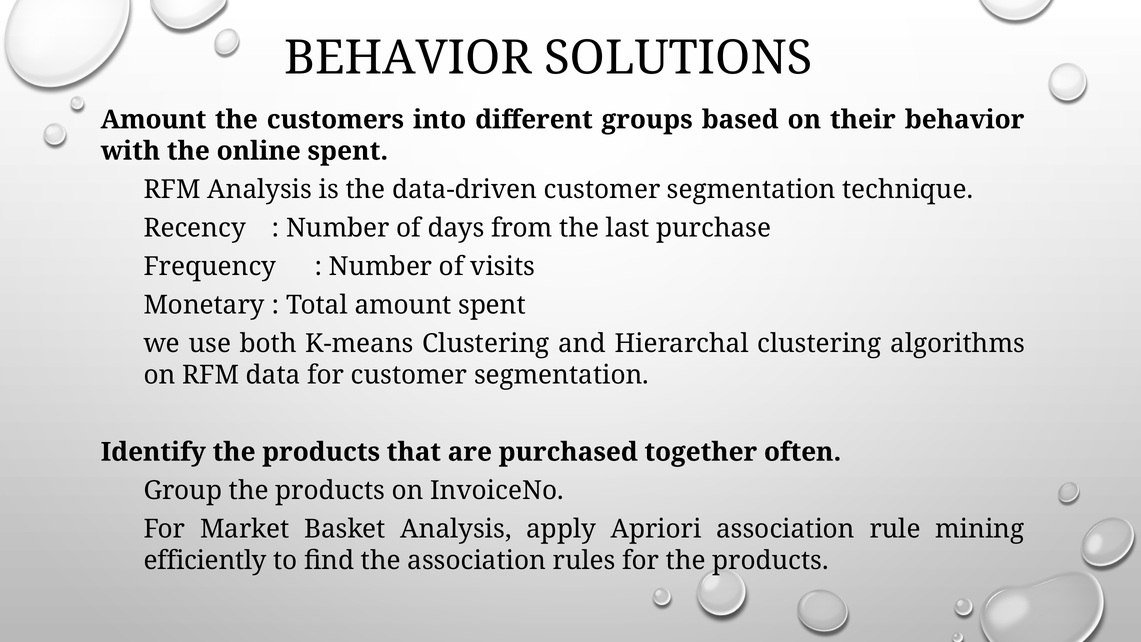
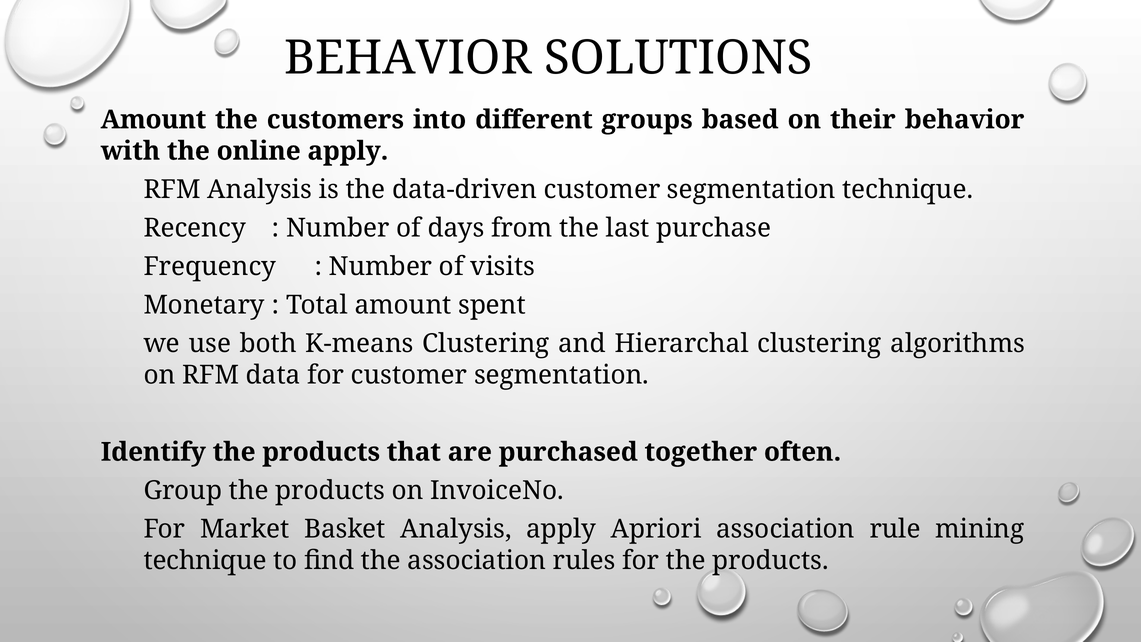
online spent: spent -> apply (348, 151)
efficiently: efficiently -> technique (205, 560)
